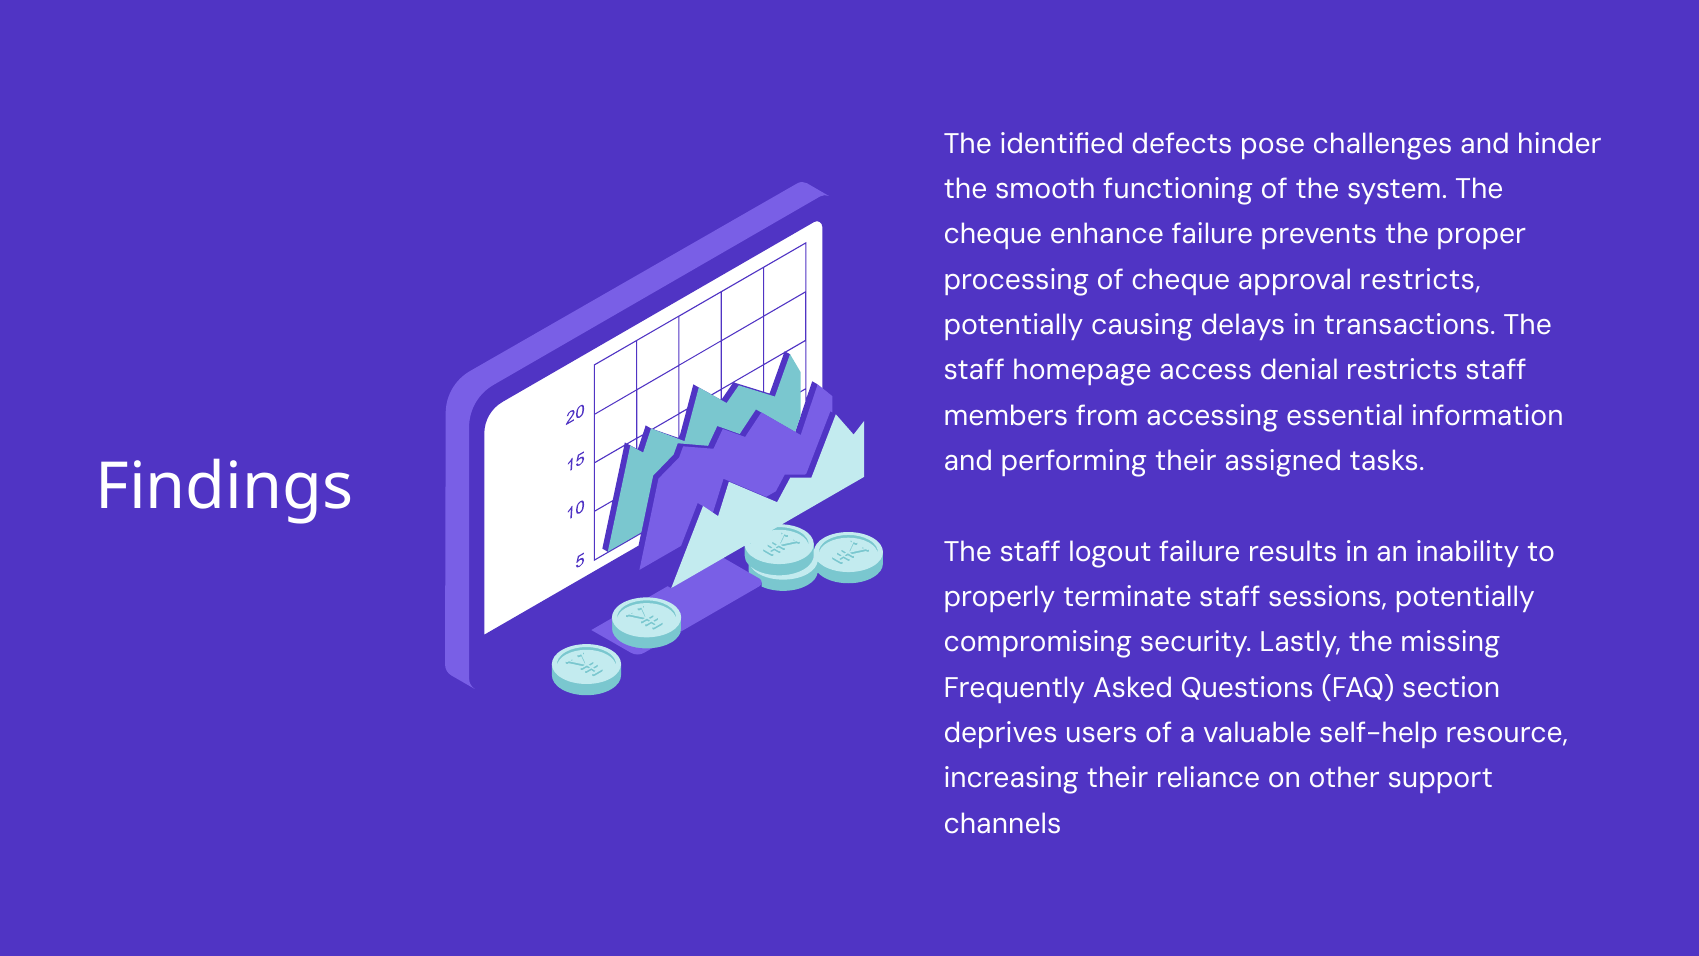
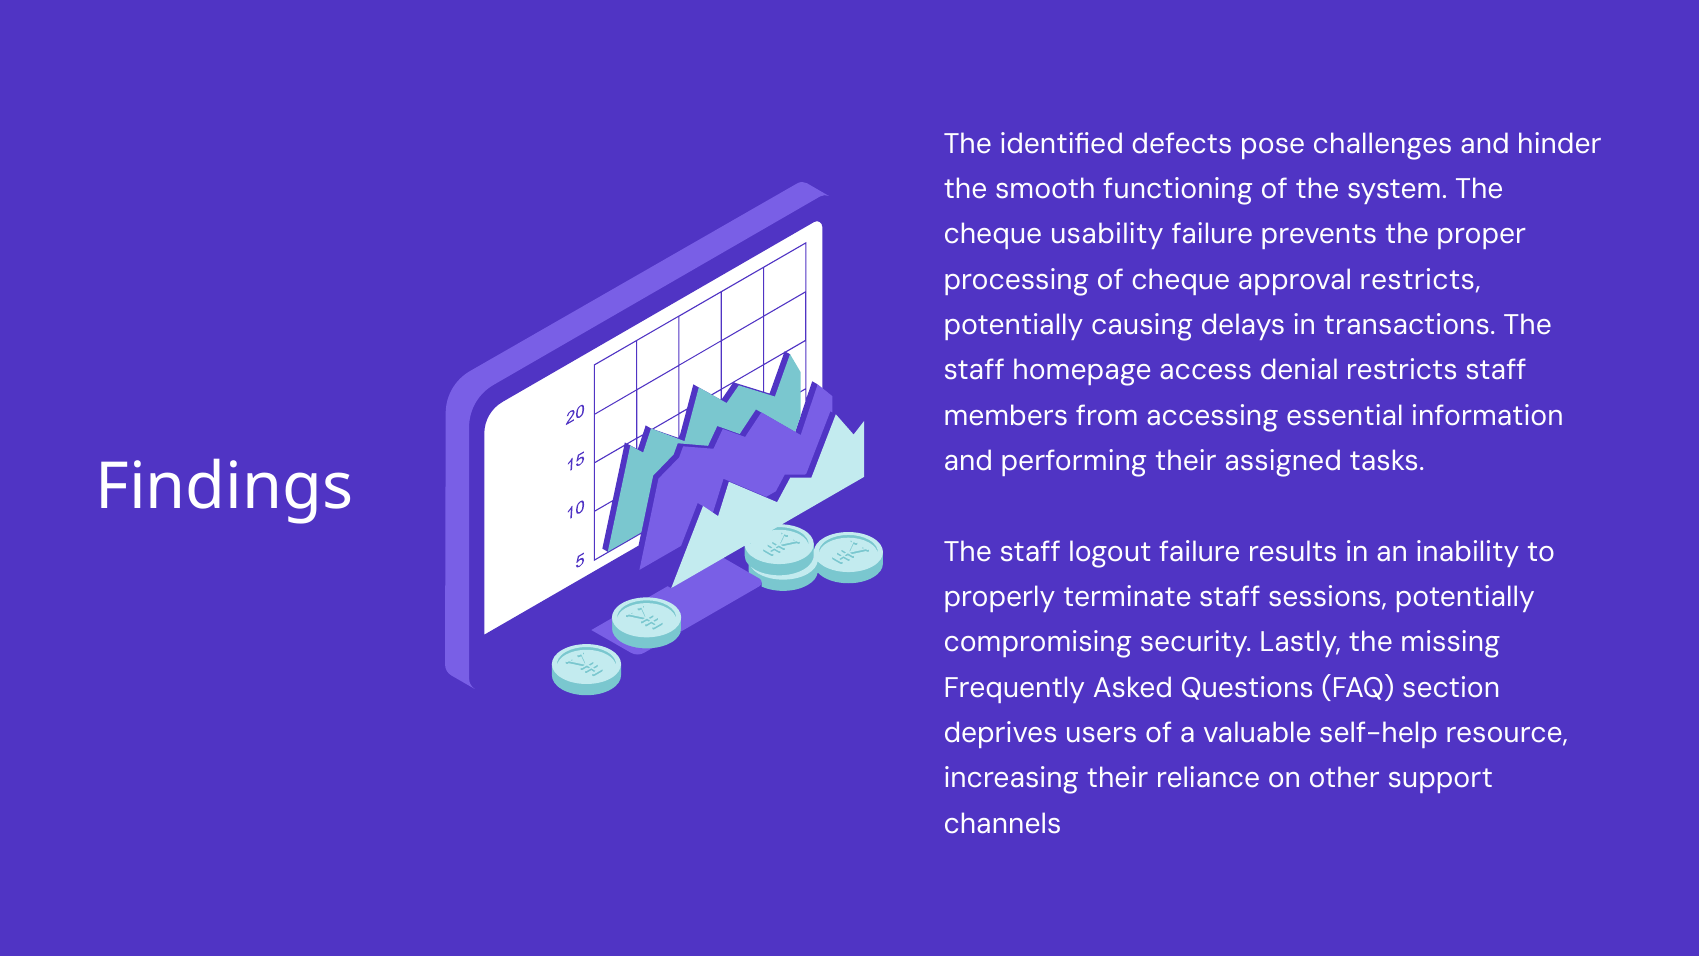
enhance: enhance -> usability (1107, 235)
